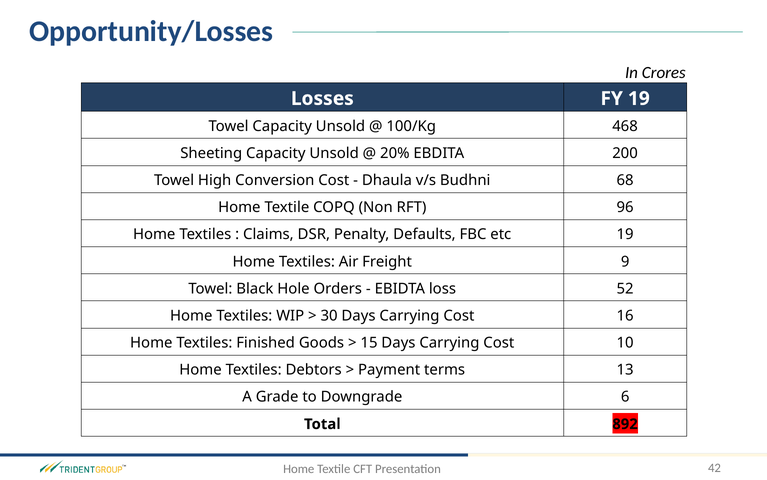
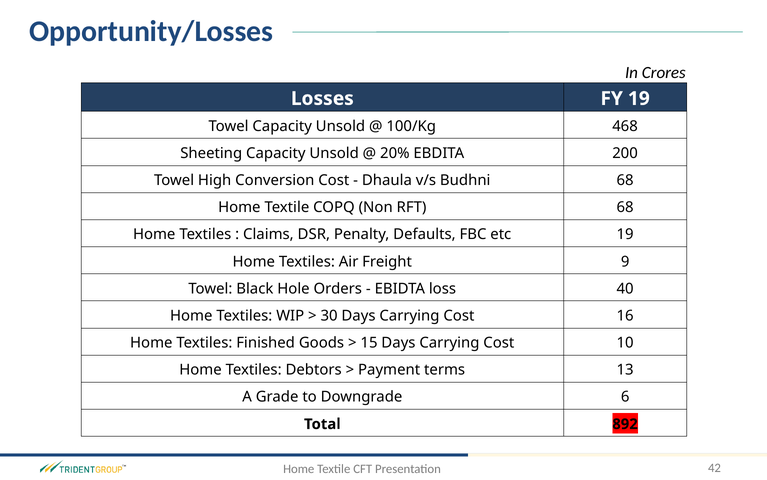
RFT 96: 96 -> 68 (625, 207)
52: 52 -> 40 (625, 288)
